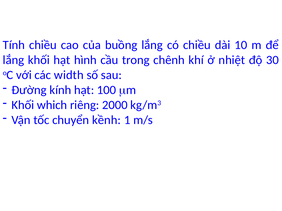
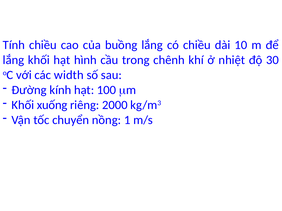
which: which -> xuống (52, 105)
kềnh: kềnh -> nồng (106, 120)
